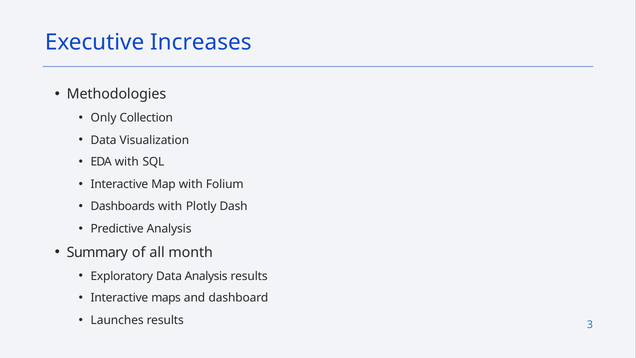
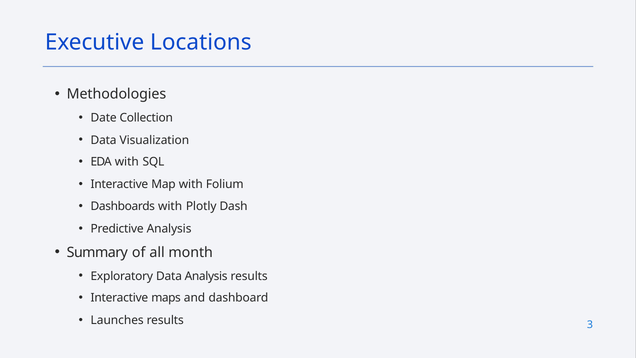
Increases: Increases -> Locations (201, 42)
Only: Only -> Date (104, 118)
